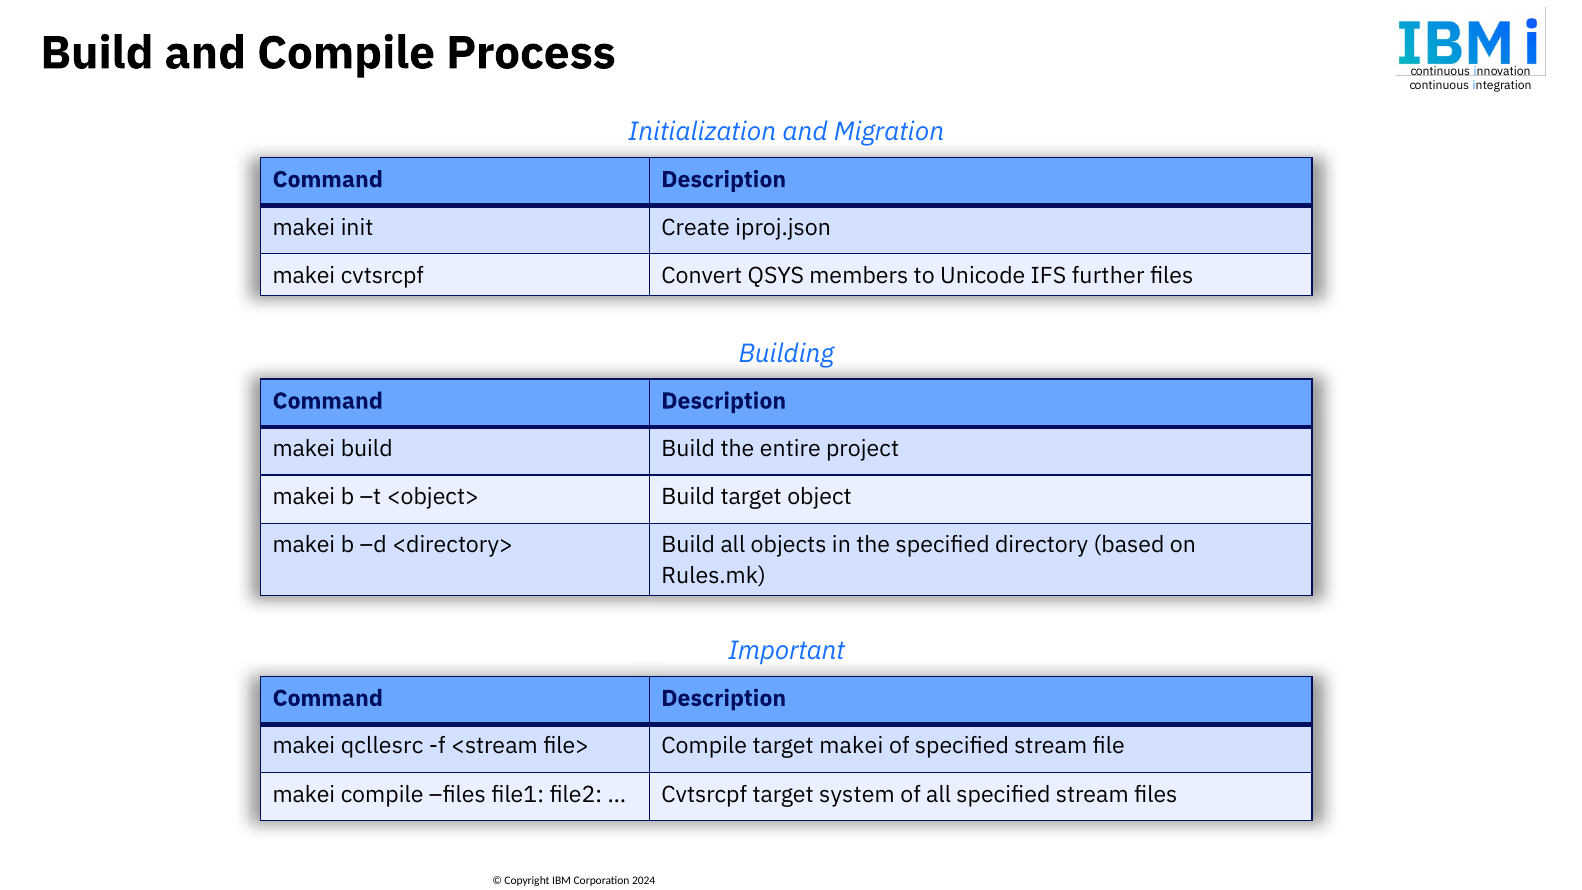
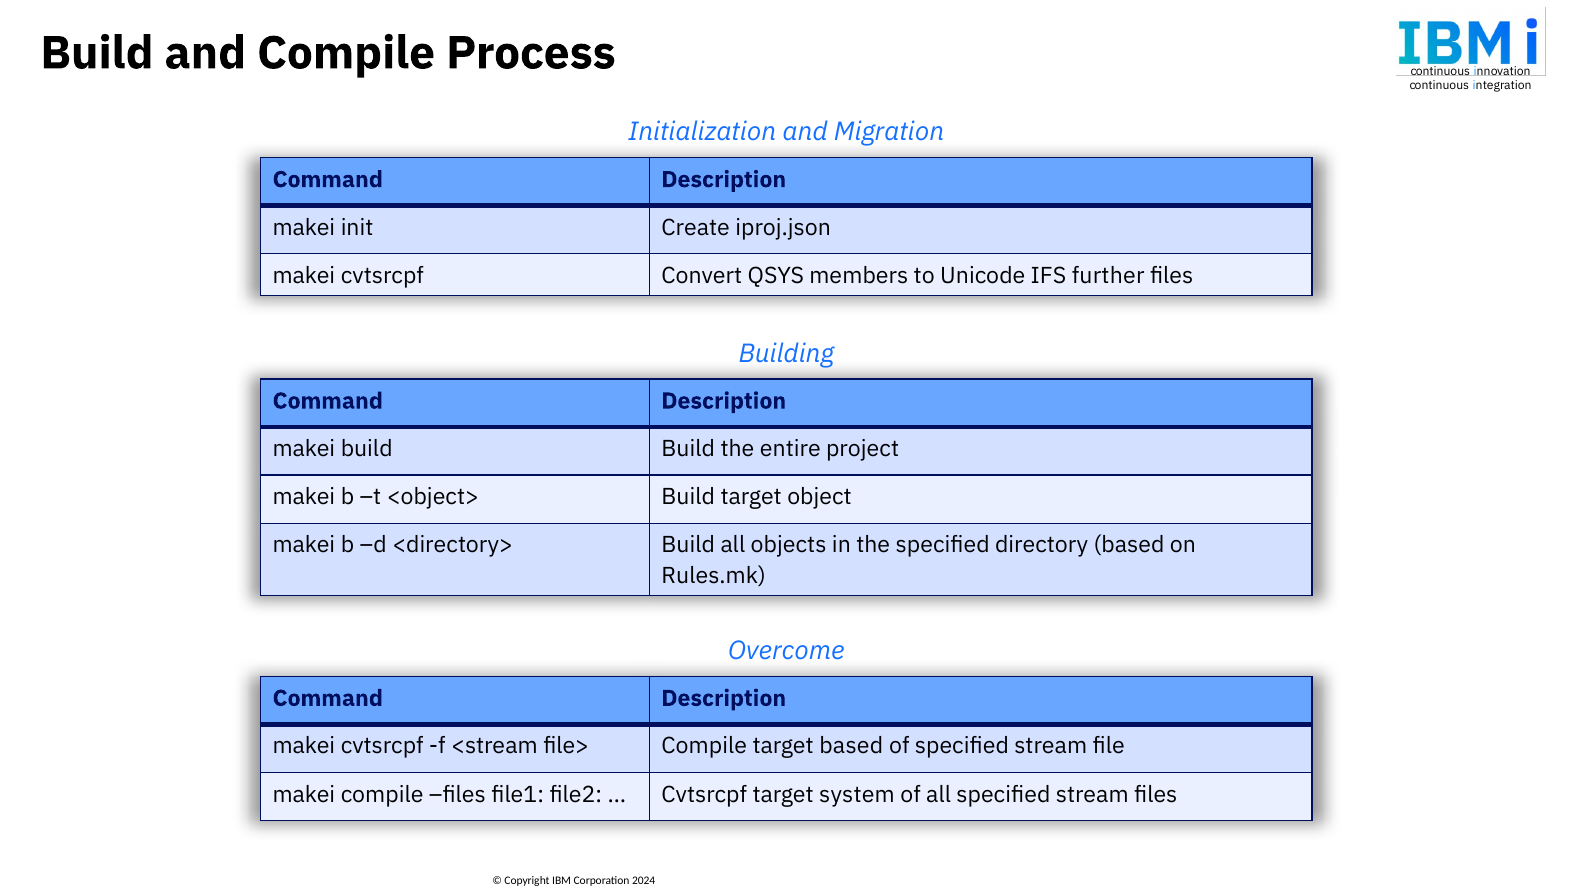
Important: Important -> Overcome (786, 651)
qcllesrc: qcllesrc -> cvtsrcpf (382, 746)
target makei: makei -> based (851, 746)
